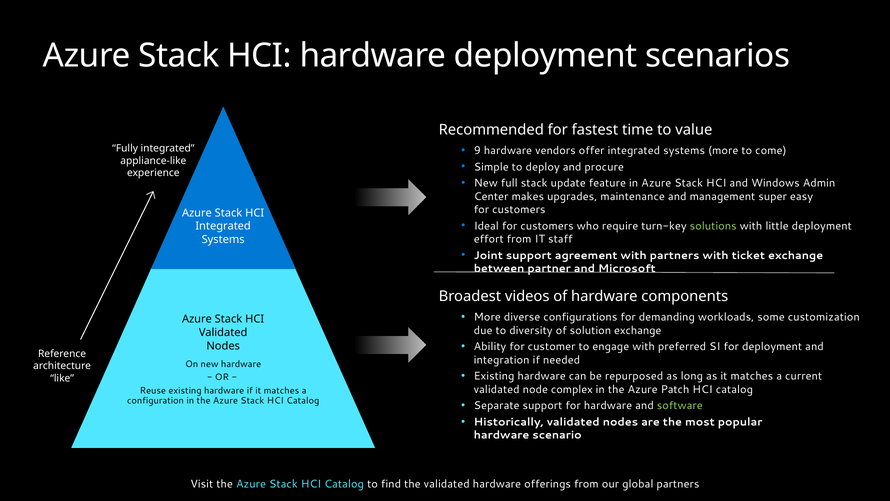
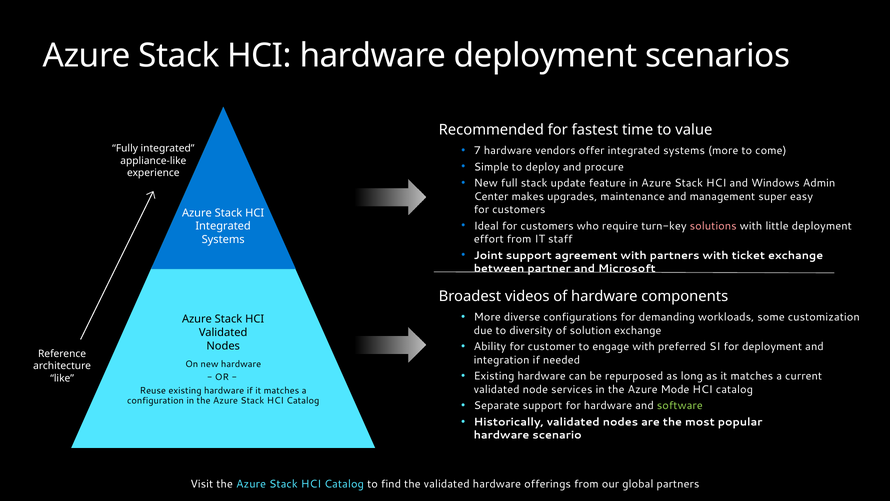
9: 9 -> 7 (477, 151)
solutions colour: light green -> pink (713, 226)
complex: complex -> services (572, 389)
Patch: Patch -> Mode (675, 389)
